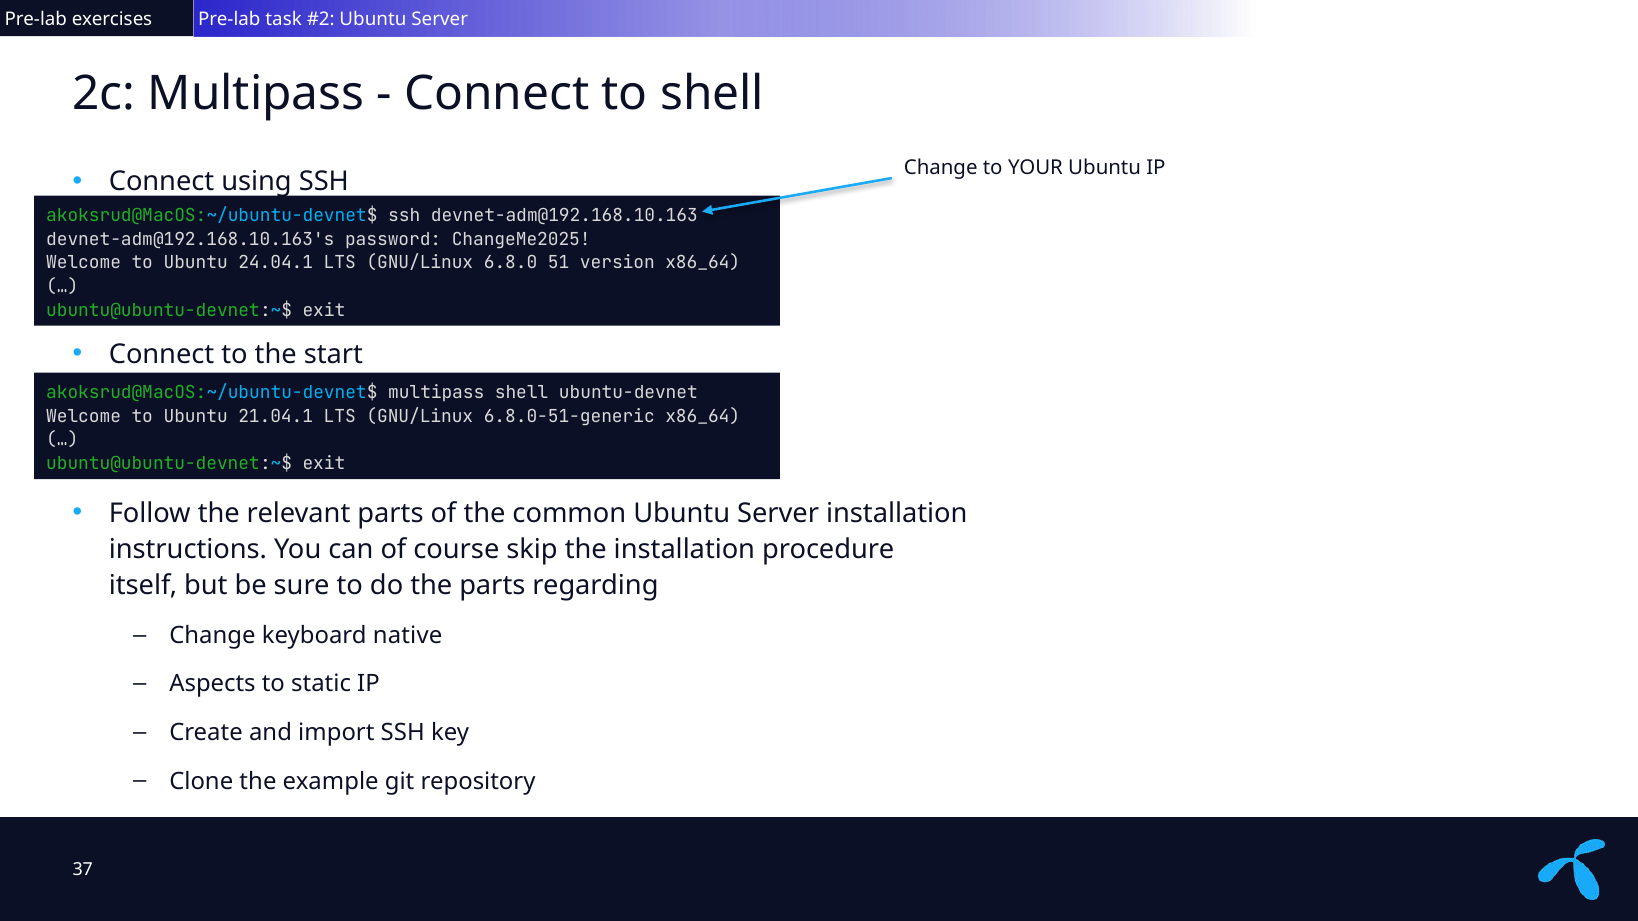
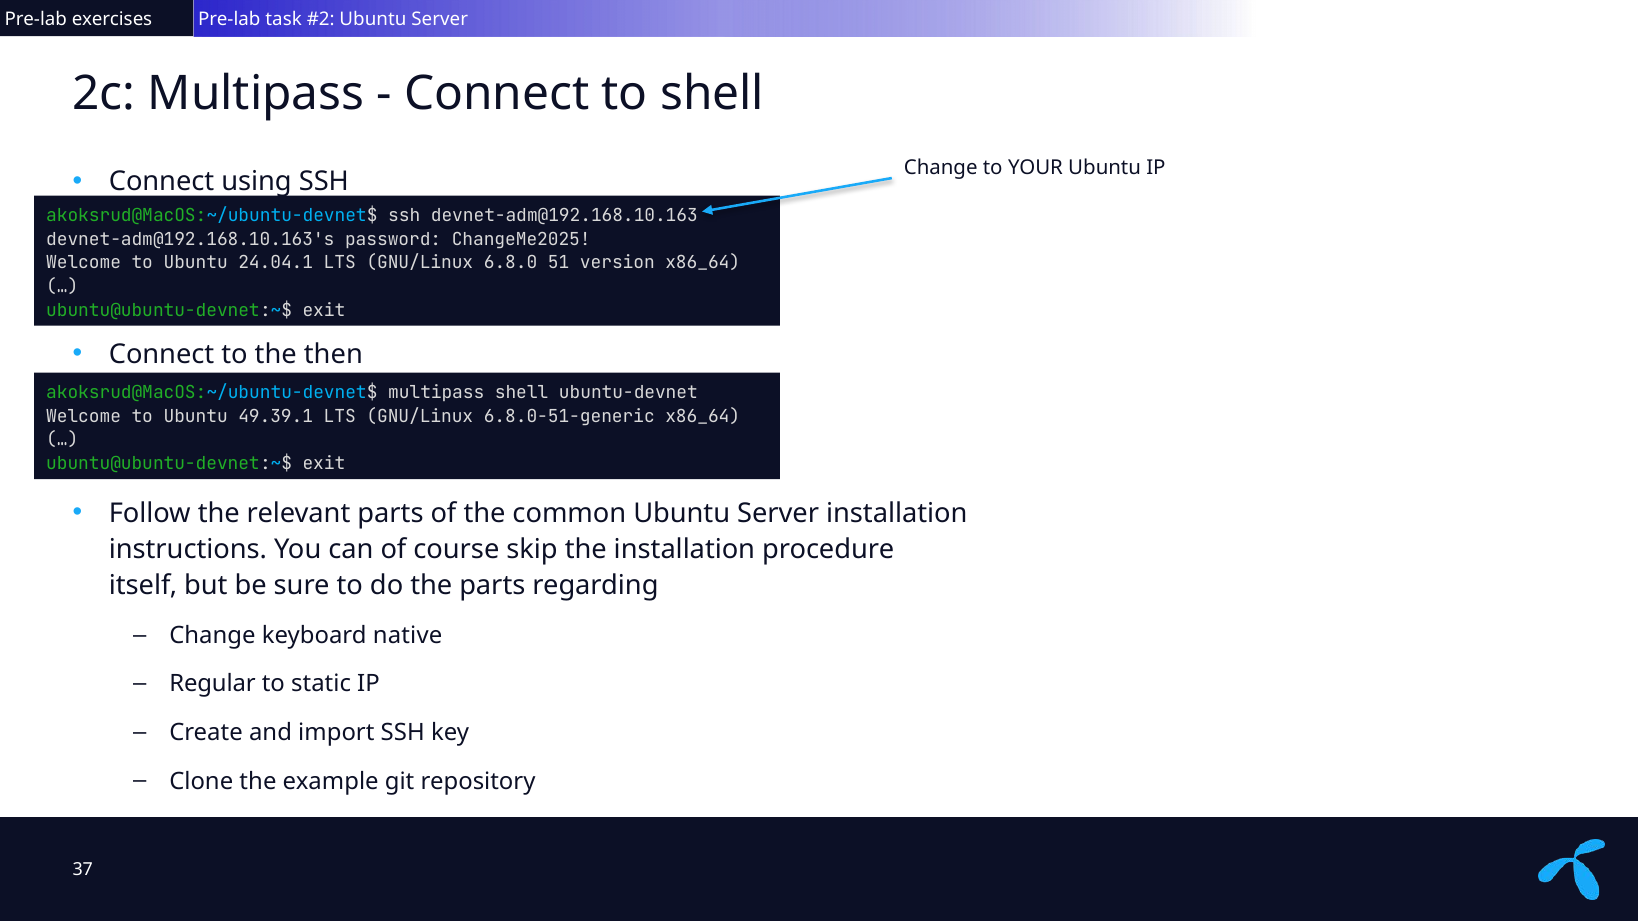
start: start -> then (333, 354)
21.04.1: 21.04.1 -> 49.39.1 (276, 417)
Aspects: Aspects -> Regular (213, 684)
